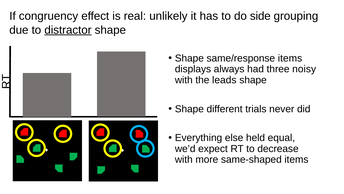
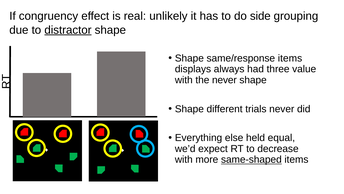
noisy: noisy -> value (304, 69)
the leads: leads -> never (224, 80)
same-shaped underline: none -> present (251, 159)
